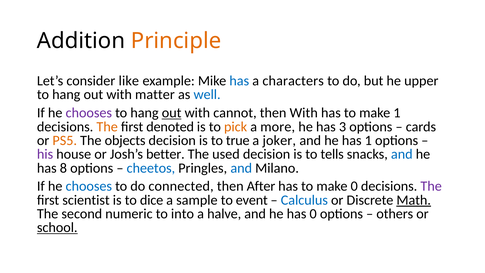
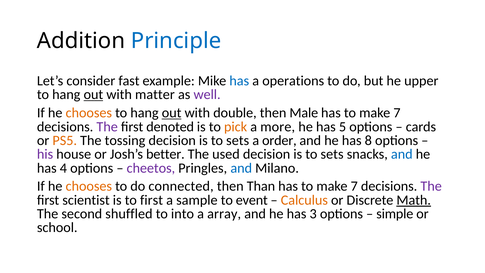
Principle colour: orange -> blue (176, 41)
like: like -> fast (129, 81)
characters: characters -> operations (293, 81)
out underline: none -> present (93, 95)
well colour: blue -> purple (207, 95)
chooses colour: purple -> orange (89, 113)
cannot: cannot -> double (235, 113)
then With: With -> Male (304, 113)
1: 1 -> 7 (397, 113)
The colour: orange -> purple (107, 127)
3: 3 -> 5 (343, 127)
objects: objects -> tossing (125, 140)
true: true -> sets (238, 140)
joker: joker -> order (279, 140)
has 1: 1 -> 8 (368, 140)
tells: tells -> sets (332, 154)
8: 8 -> 4 (63, 168)
cheetos colour: blue -> purple (151, 168)
chooses colour: blue -> orange (89, 186)
After: After -> Than (261, 186)
0: 0 -> 7 (354, 186)
to dice: dice -> first (152, 200)
Calculus colour: blue -> orange (304, 200)
numeric: numeric -> shuffled (129, 214)
halve: halve -> array (224, 214)
has 0: 0 -> 3 (313, 214)
others: others -> simple (395, 214)
school underline: present -> none (57, 227)
